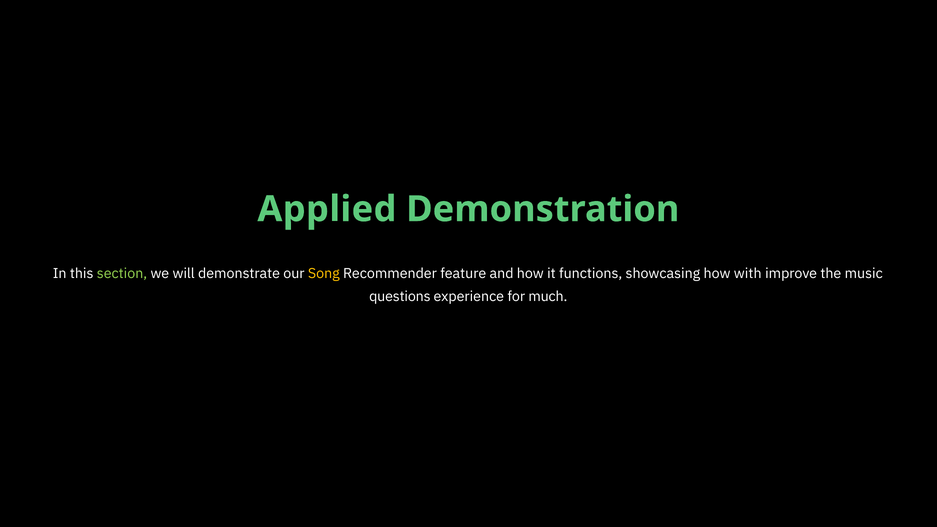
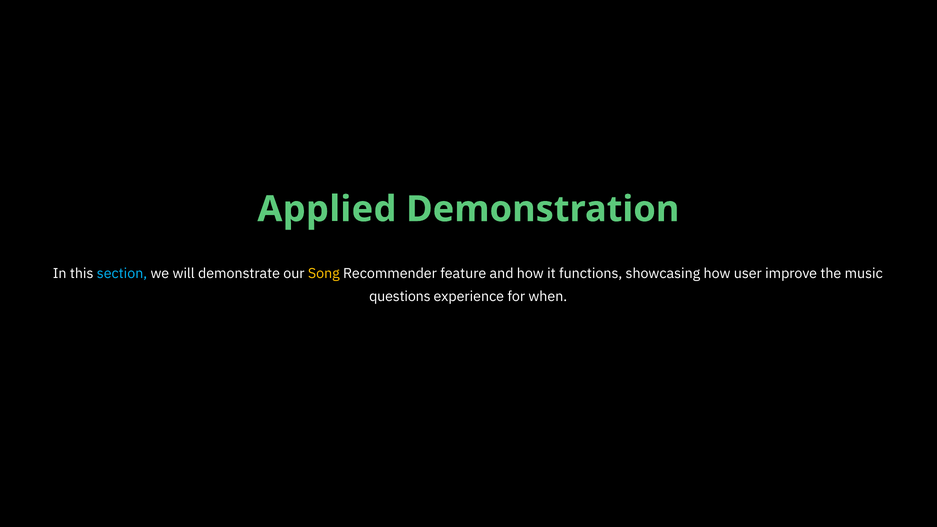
section colour: light green -> light blue (122, 273)
with: with -> user (748, 273)
much: much -> when (548, 297)
